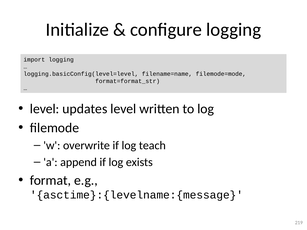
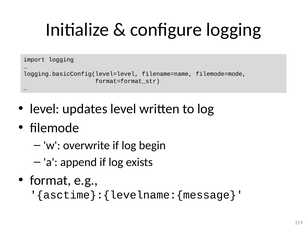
teach: teach -> begin (152, 146)
